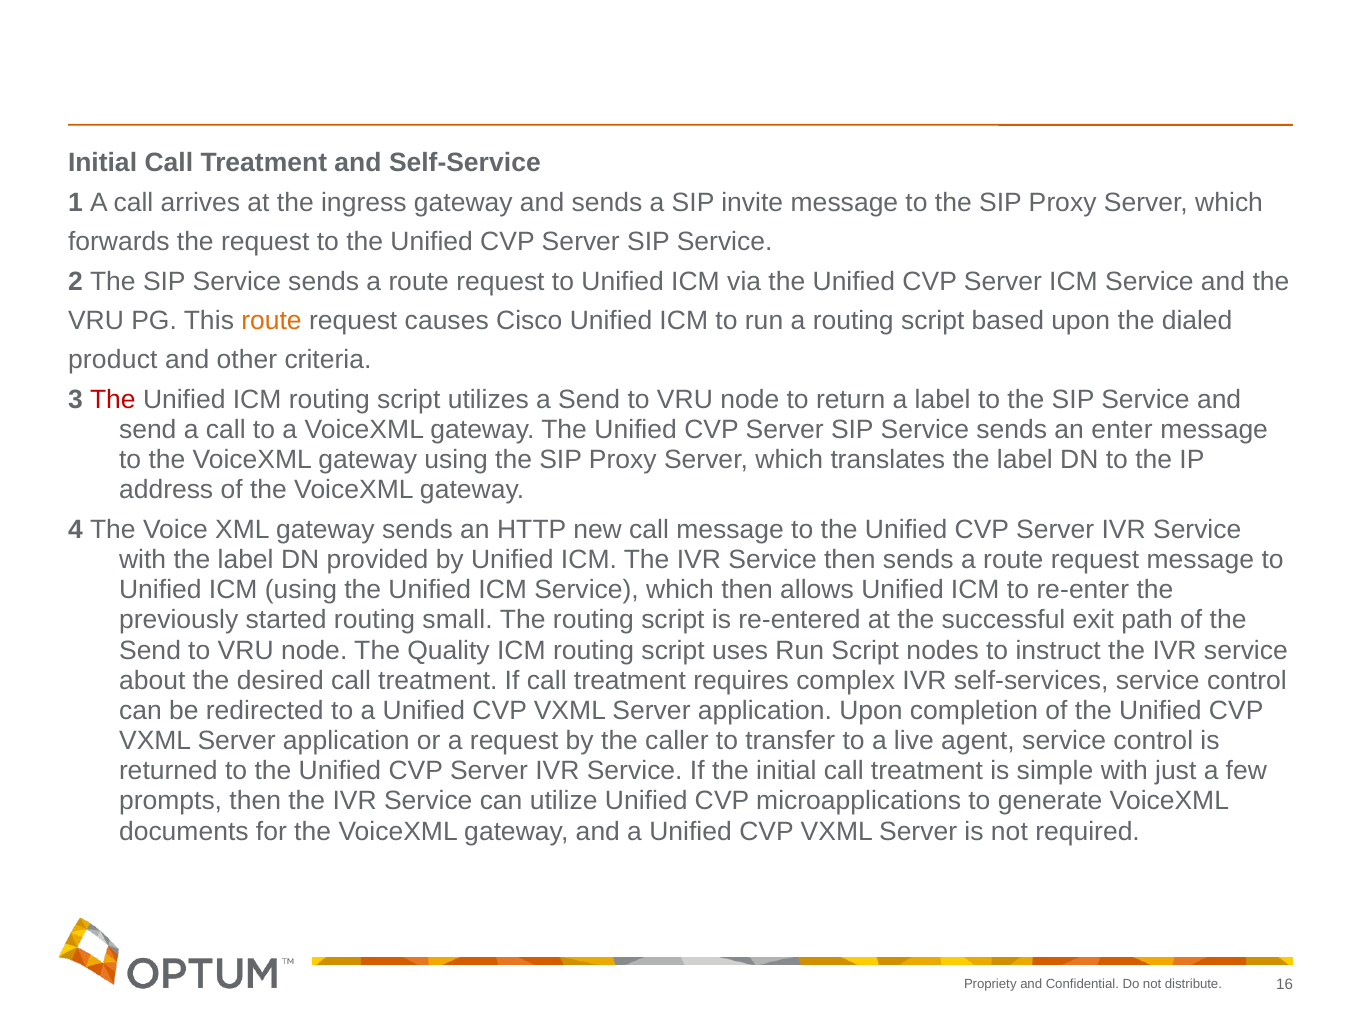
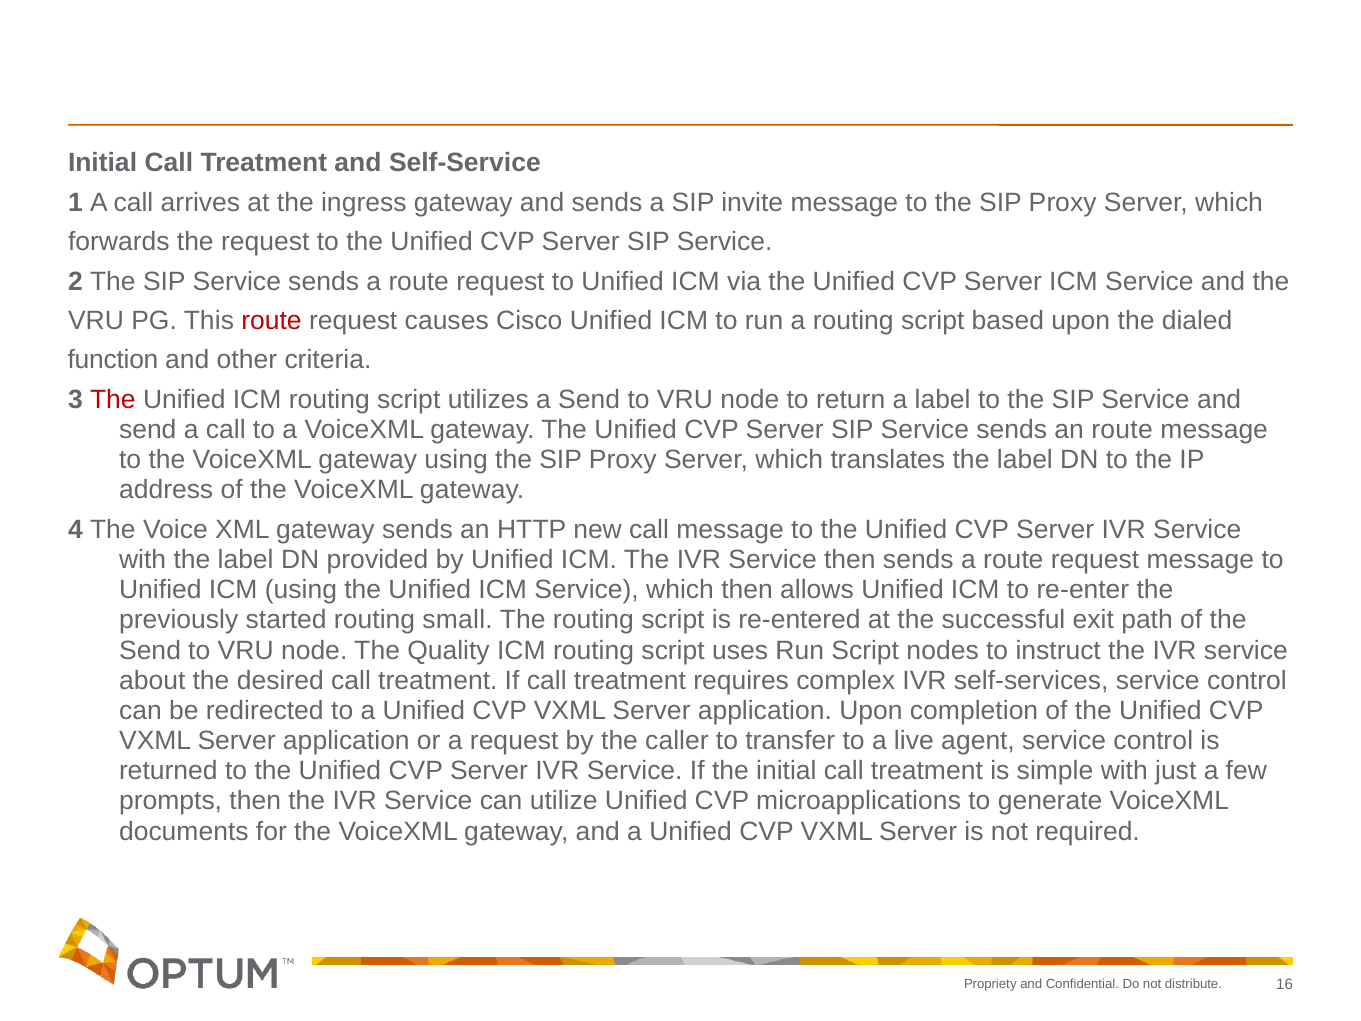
route colour: orange -> red (272, 321)
product: product -> function (113, 360)
an enter: enter -> route (1122, 430)
